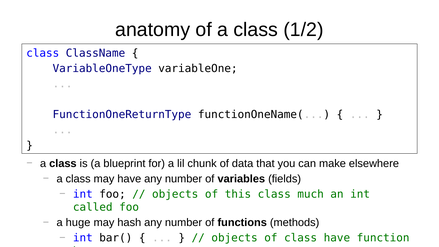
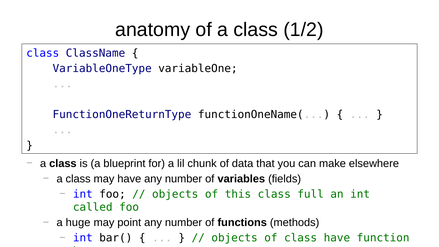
much: much -> full (311, 194)
hash: hash -> point (129, 223)
